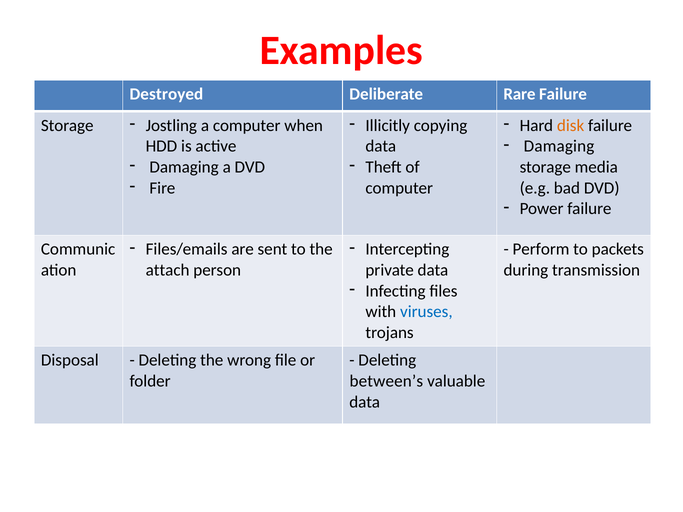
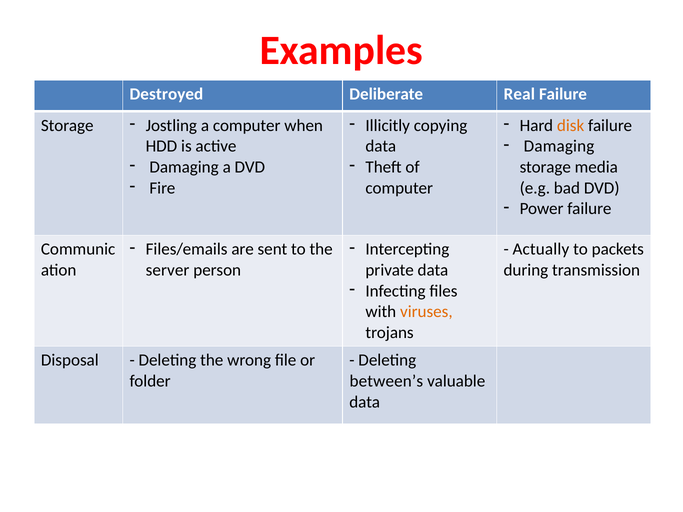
Rare: Rare -> Real (519, 94)
Perform: Perform -> Actually (541, 249)
attach: attach -> server (168, 270)
viruses colour: blue -> orange (426, 312)
